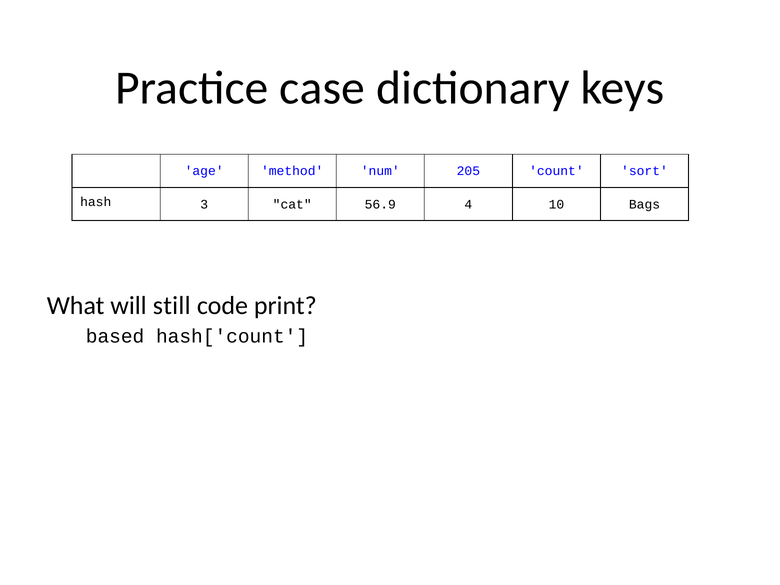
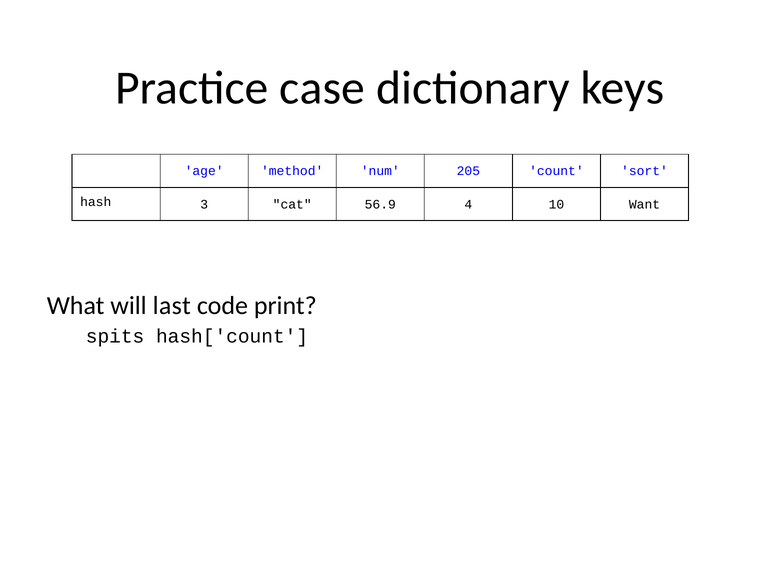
Bags: Bags -> Want (645, 204)
still: still -> last (172, 306)
based: based -> spits (115, 336)
